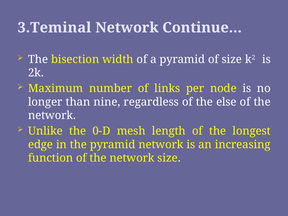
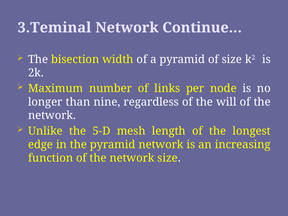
else: else -> will (226, 102)
0-D: 0-D -> 5-D (101, 131)
